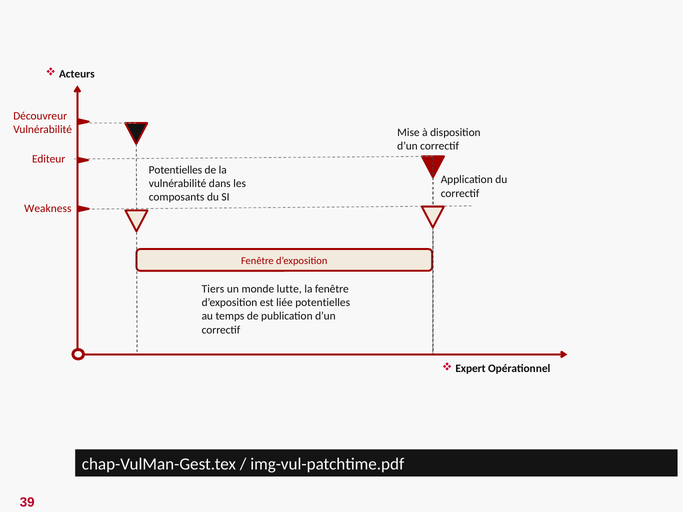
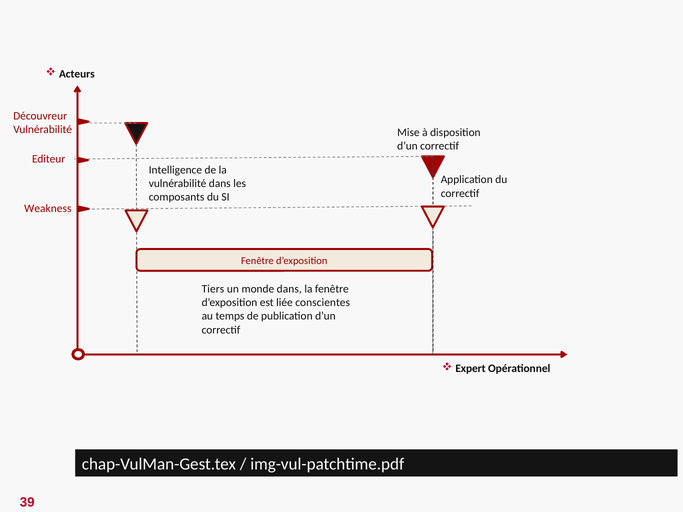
Potentielles: Potentielles -> Intelligence (175, 170)
monde lutte: lutte -> dans (289, 289)
liée potentielles: potentielles -> conscientes (323, 303)
